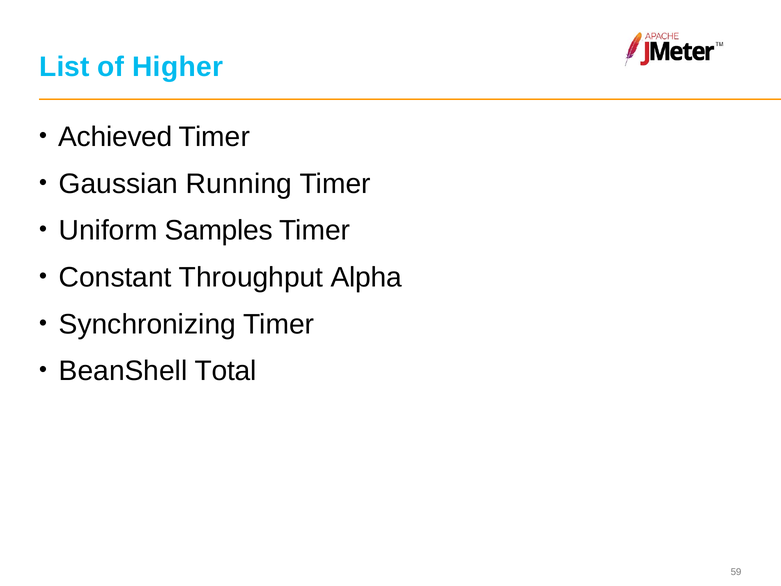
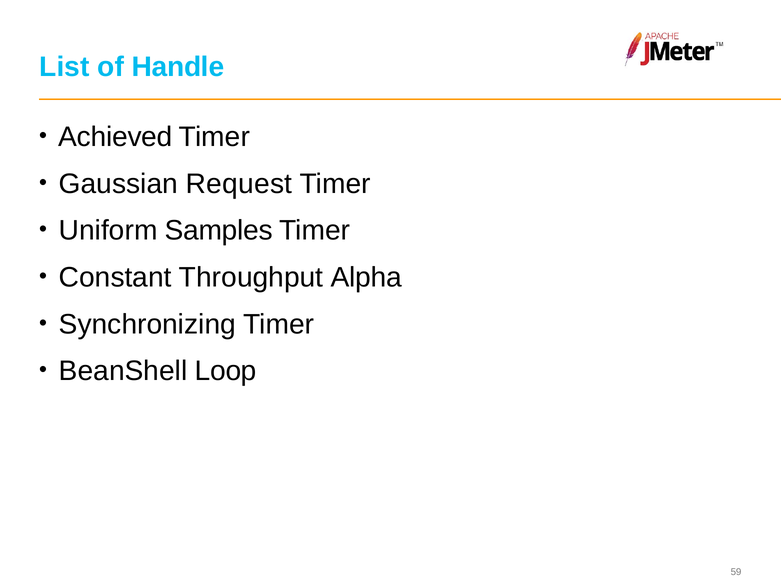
Higher: Higher -> Handle (178, 67)
Running: Running -> Request (239, 184)
Total: Total -> Loop (226, 371)
